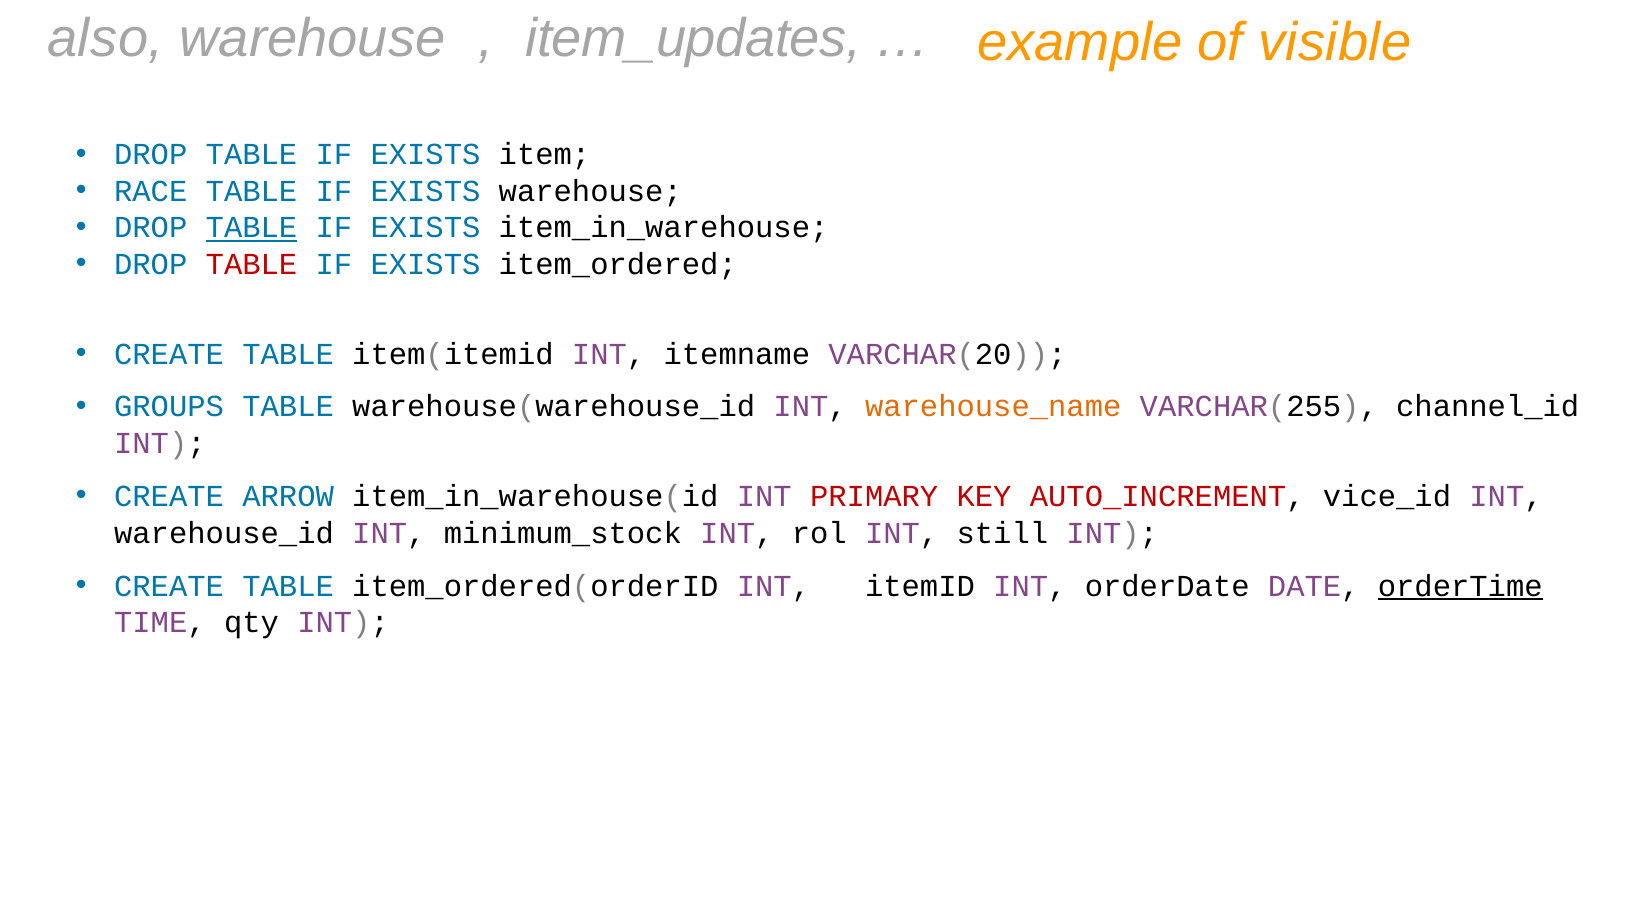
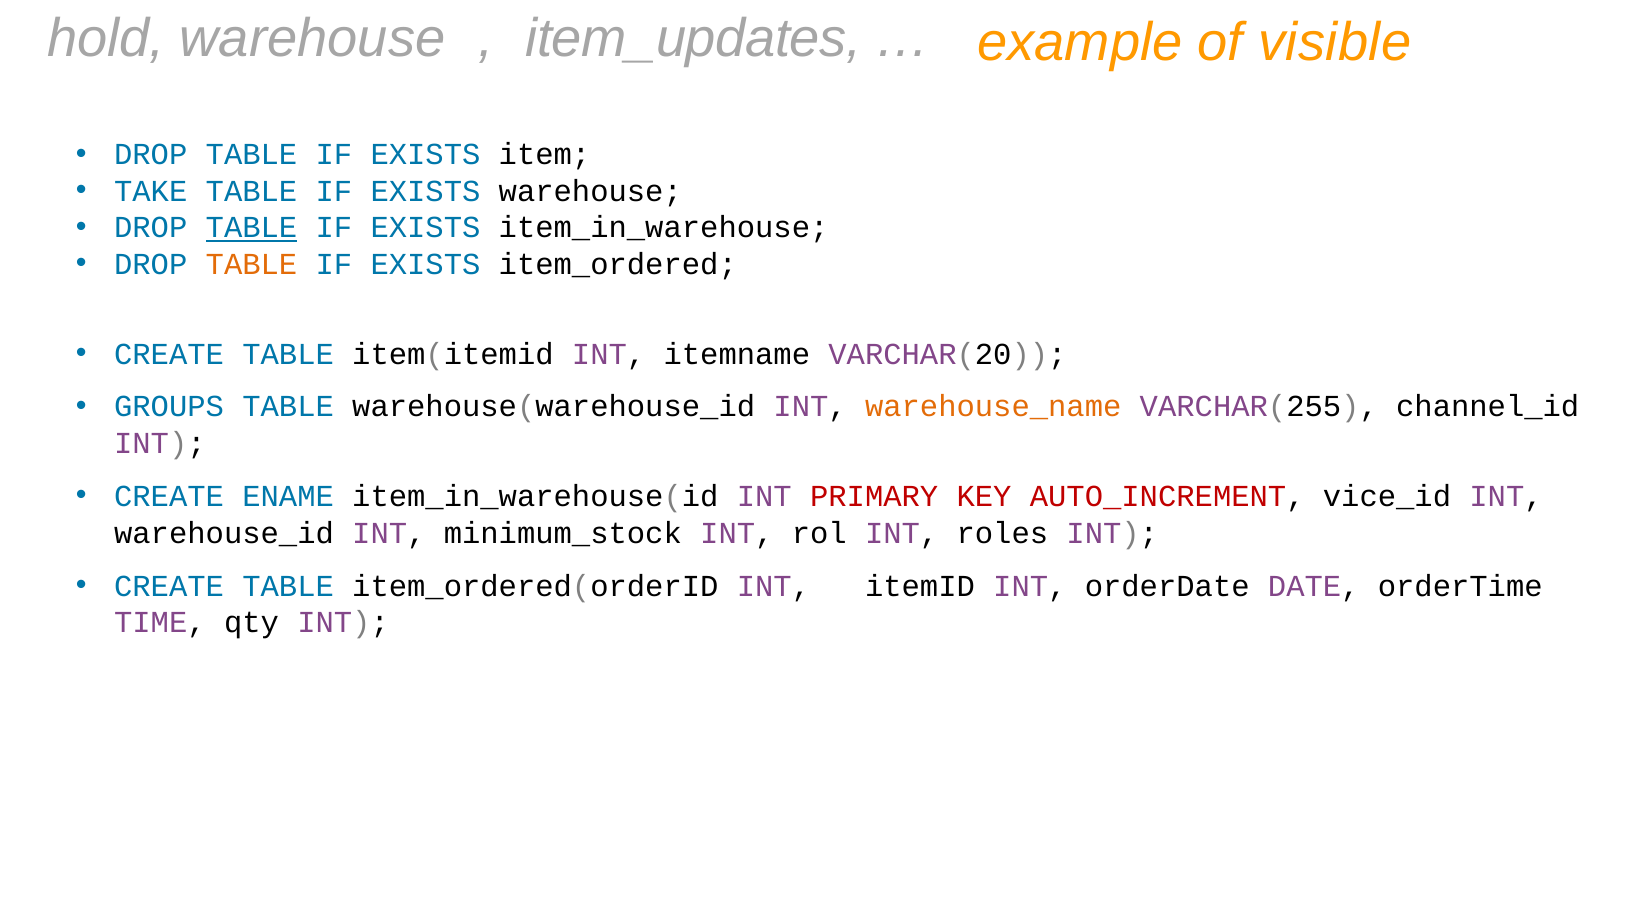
also: also -> hold (106, 39)
RACE: RACE -> TAKE (151, 191)
TABLE colour: red -> orange (251, 264)
ARROW: ARROW -> ENAME (288, 496)
still: still -> roles (1002, 533)
orderTime underline: present -> none (1460, 586)
